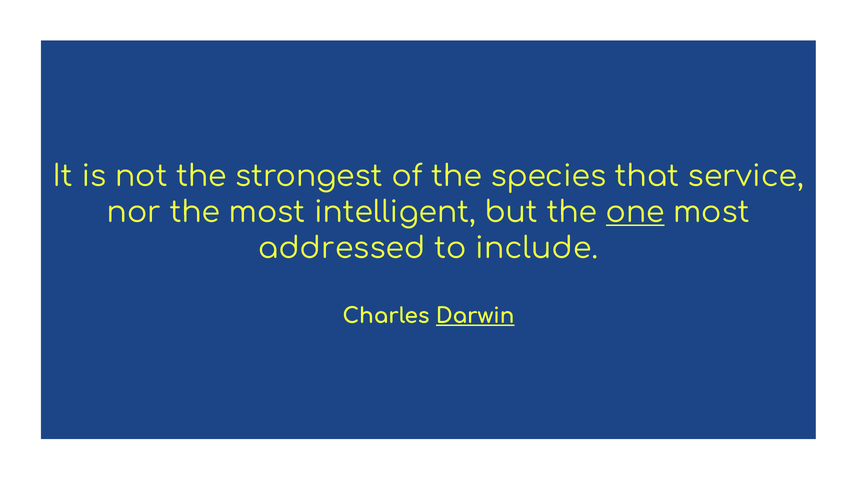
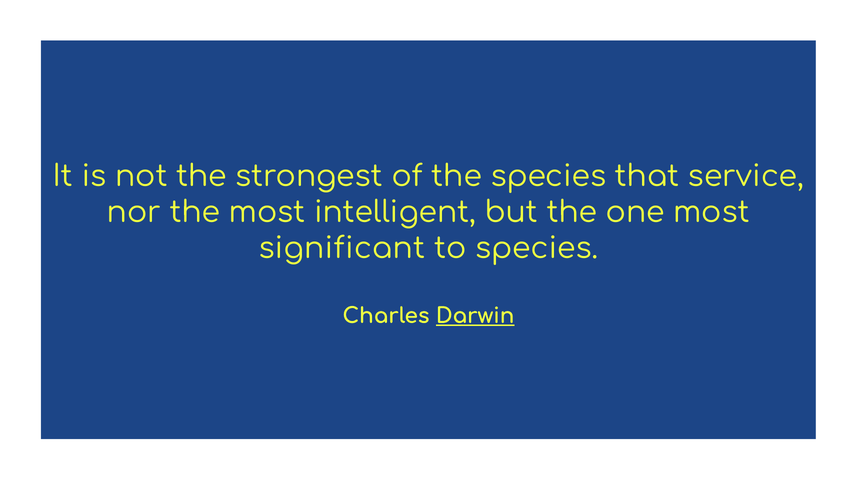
one underline: present -> none (635, 212)
addressed: addressed -> significant (342, 248)
to include: include -> species (537, 248)
